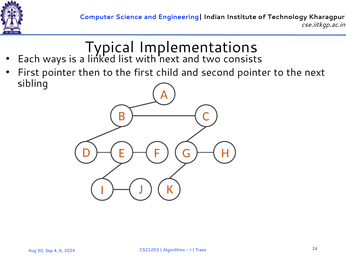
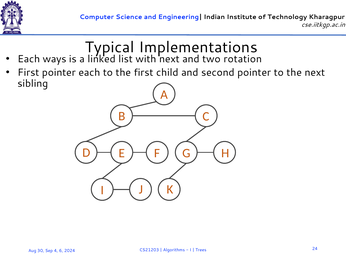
consists: consists -> rotation (243, 59)
pointer then: then -> each (89, 72)
